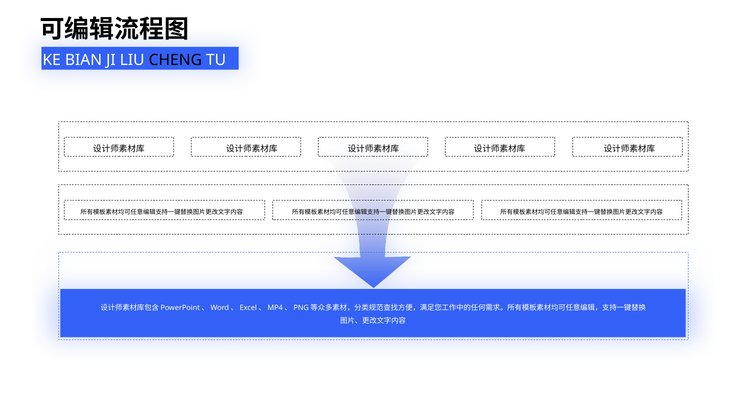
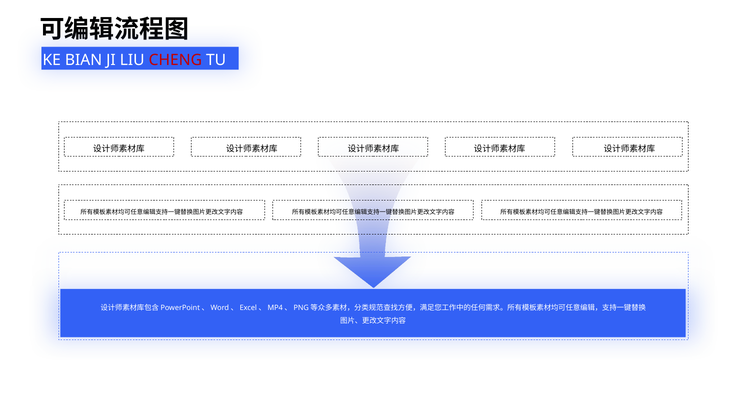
CHENG colour: black -> red (175, 60)
